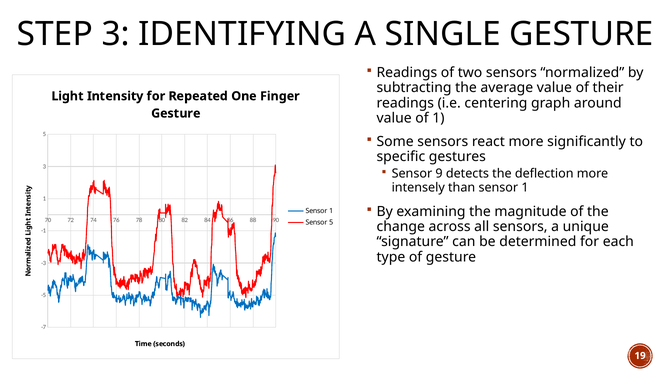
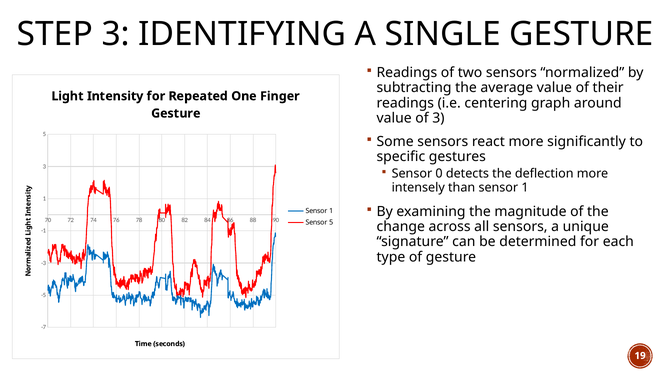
of 1: 1 -> 3 (438, 118)
9: 9 -> 0 (439, 174)
